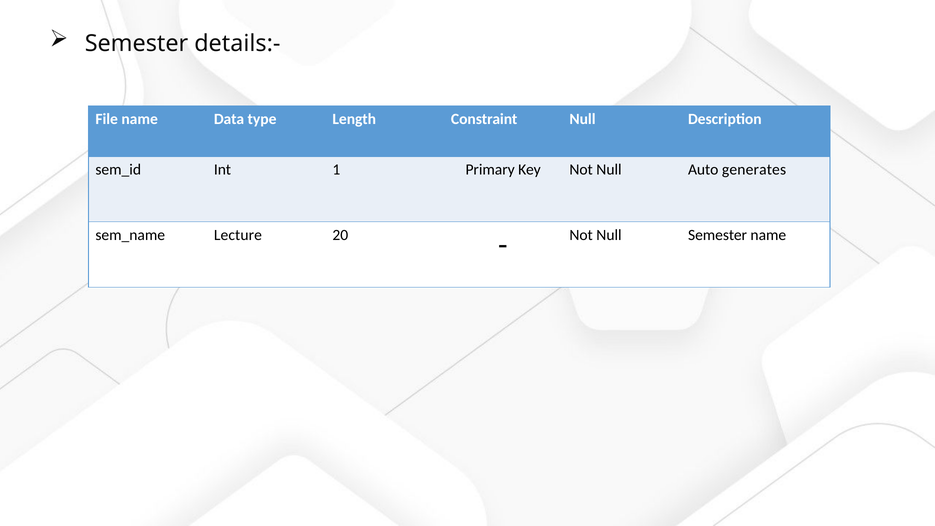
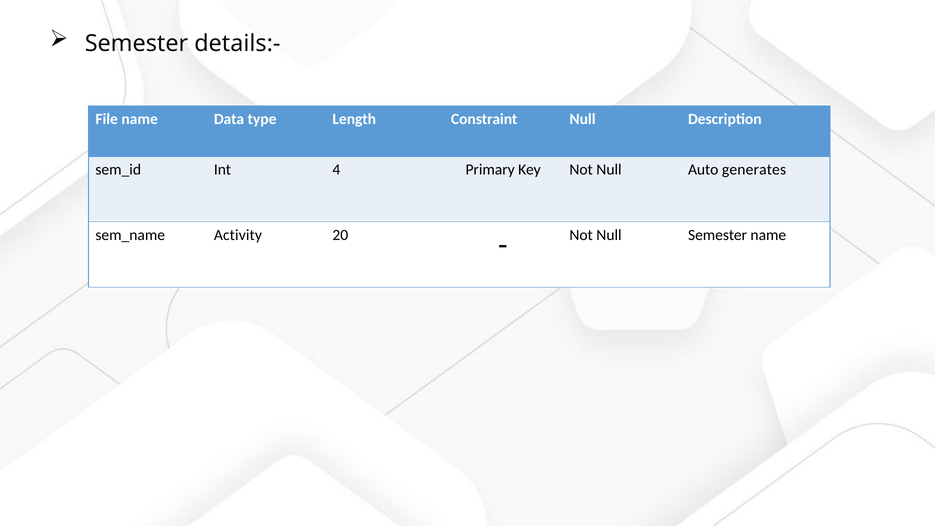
1: 1 -> 4 (336, 170)
Lecture: Lecture -> Activity (238, 235)
